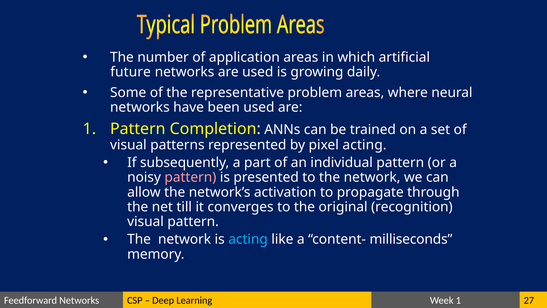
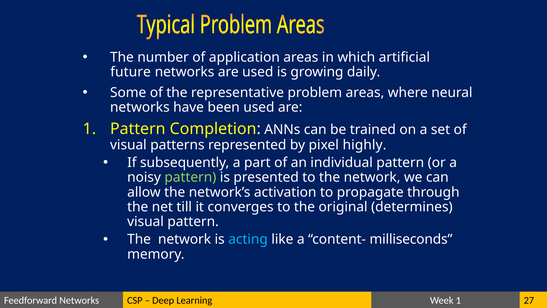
pixel acting: acting -> highly (365, 145)
pattern colour: pink -> light green (190, 177)
recognition: recognition -> determines (412, 207)
